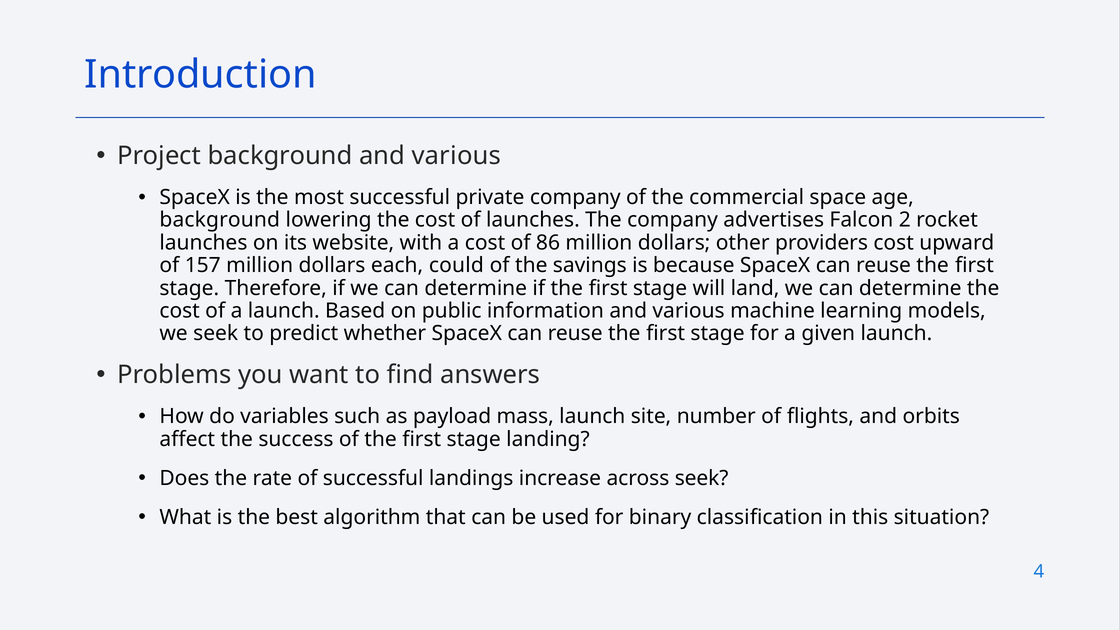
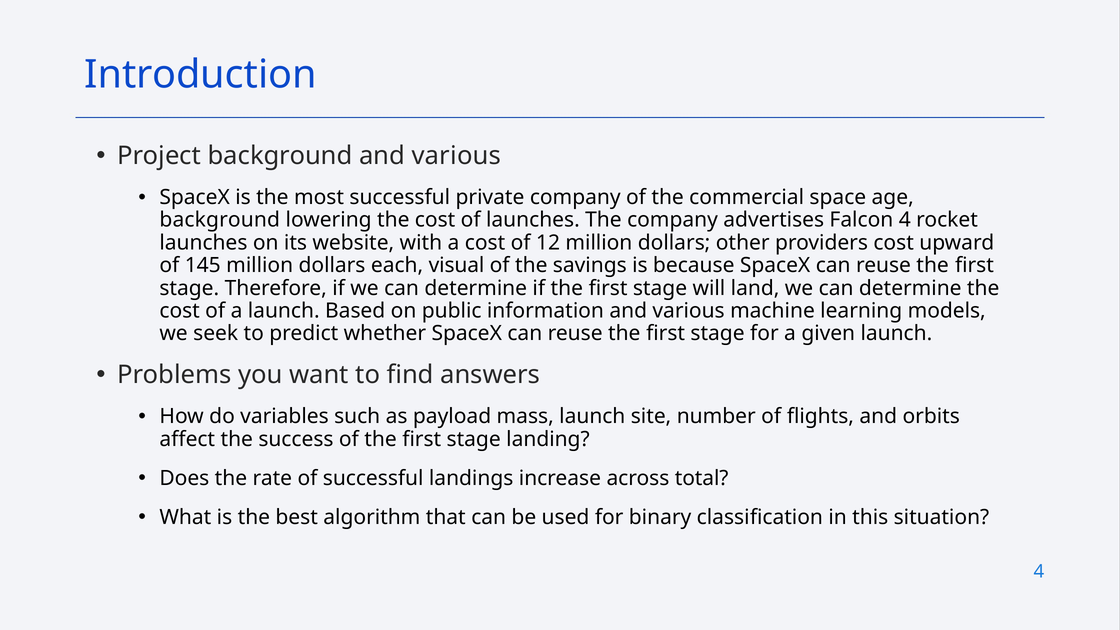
Falcon 2: 2 -> 4 (905, 220)
86: 86 -> 12 (548, 243)
157: 157 -> 145 (203, 265)
could: could -> visual (457, 265)
across seek: seek -> total (702, 478)
